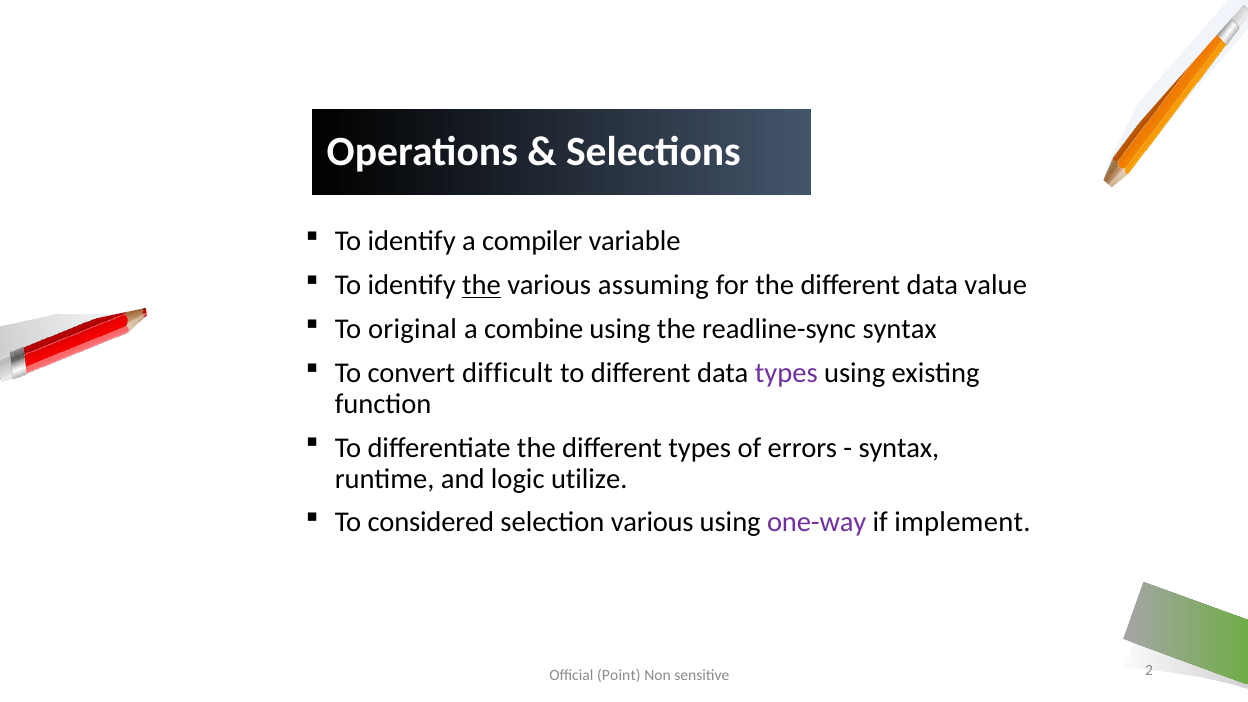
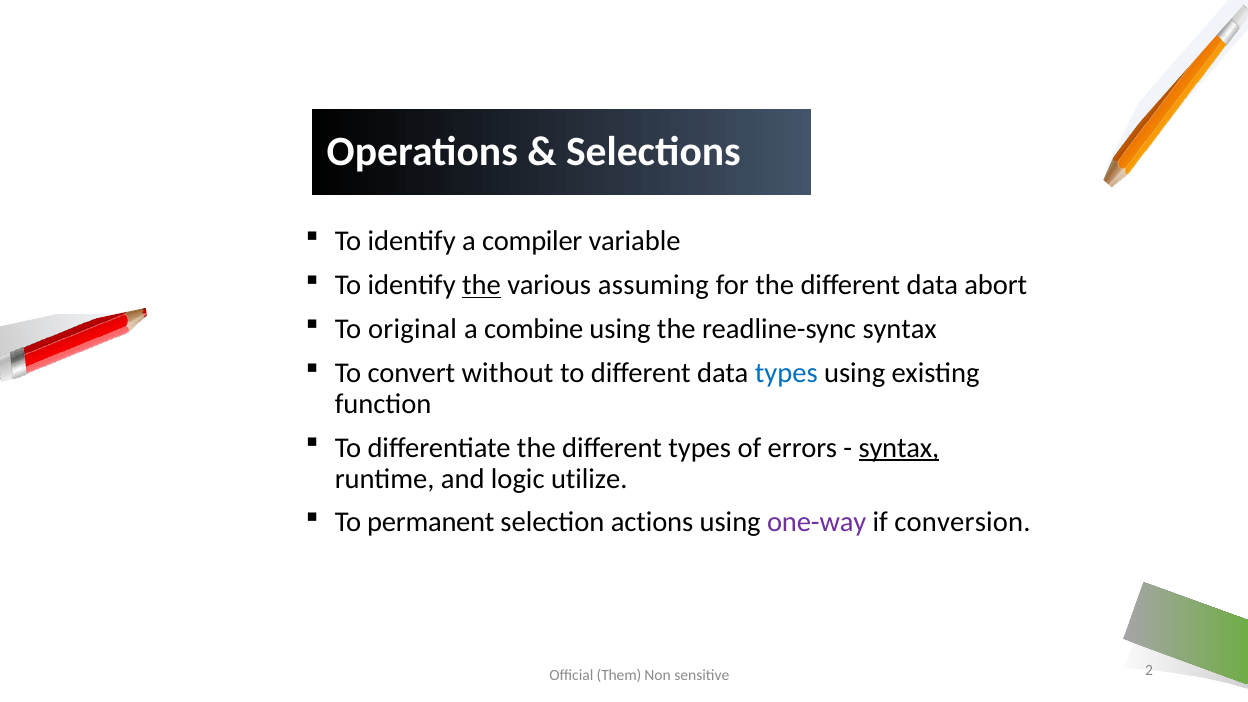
value: value -> abort (996, 285)
difficult: difficult -> without (508, 373)
types colour: purple -> blue (786, 373)
syntax underline: none -> present (899, 448)
considered: considered -> permanent (431, 522)
selection various: various -> actions (652, 522)
implement: implement -> conversion (962, 522)
Point: Point -> Them (619, 675)
